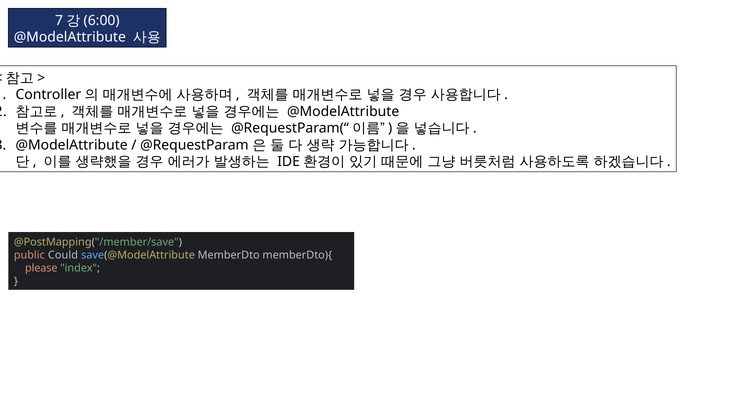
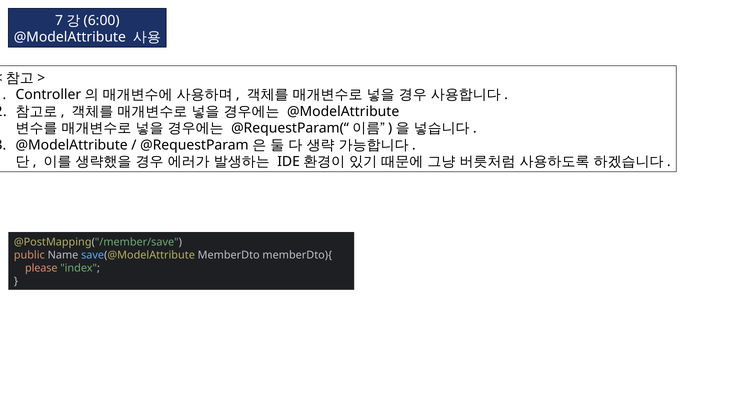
Could: Could -> Name (63, 255)
